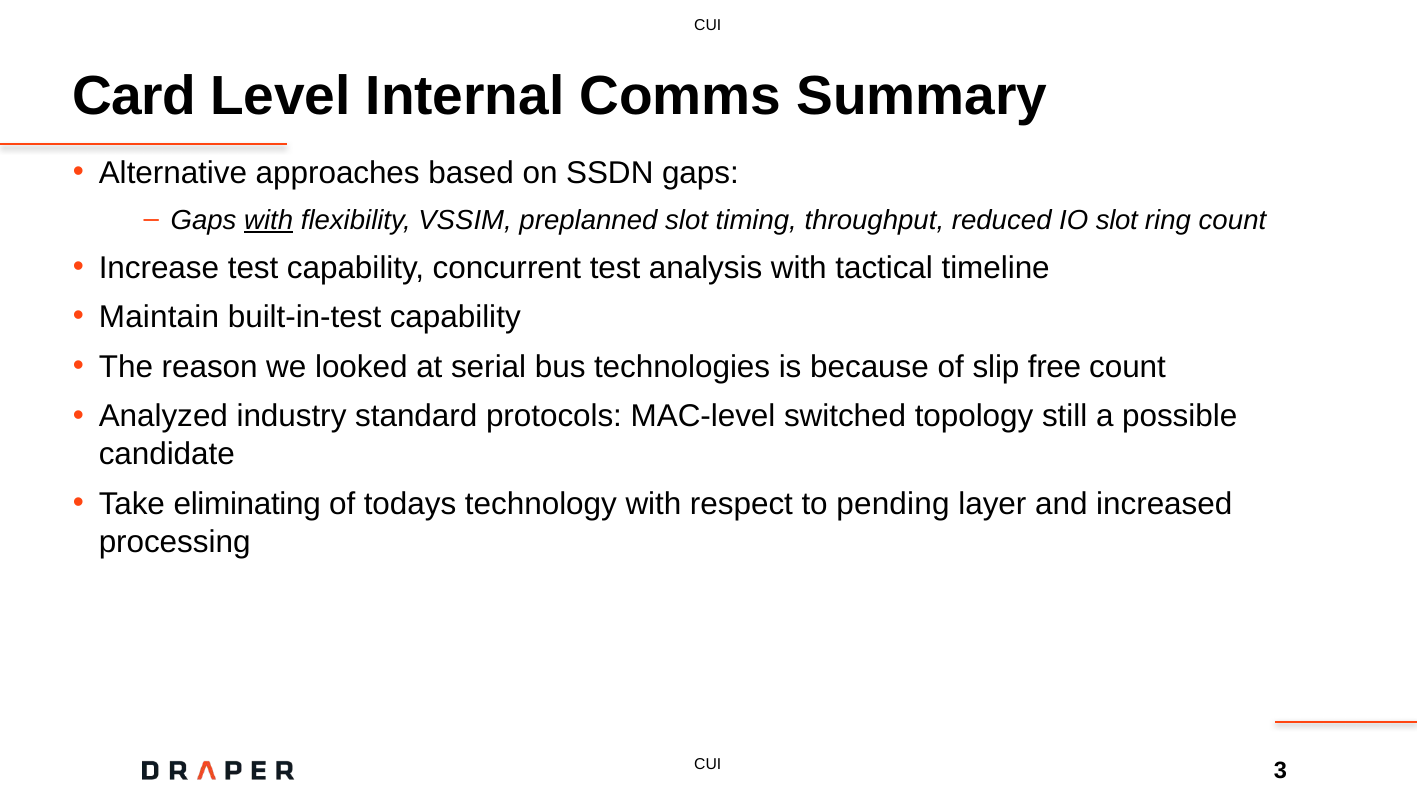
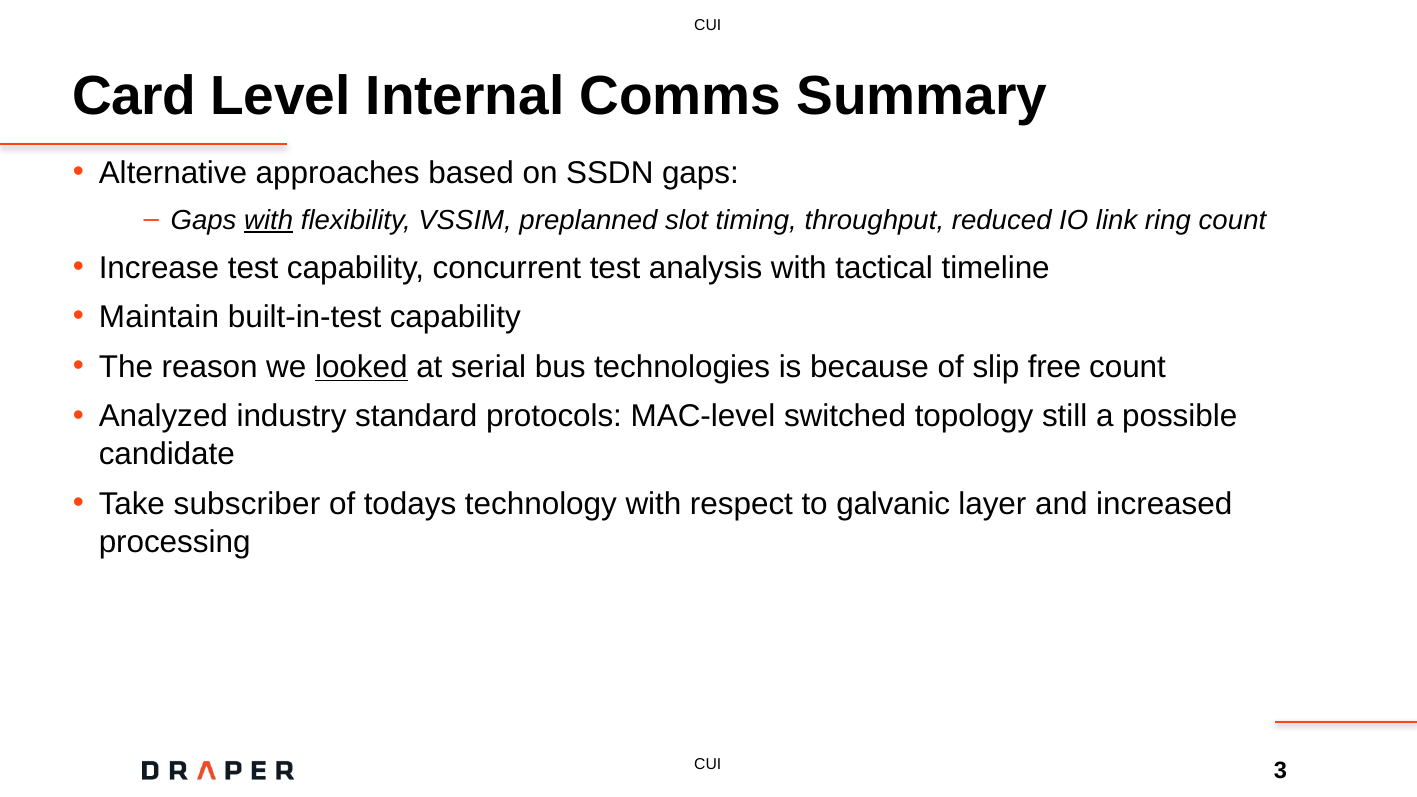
IO slot: slot -> link (1117, 220)
looked underline: none -> present (361, 367)
eliminating: eliminating -> subscriber (247, 504)
pending: pending -> galvanic (893, 504)
